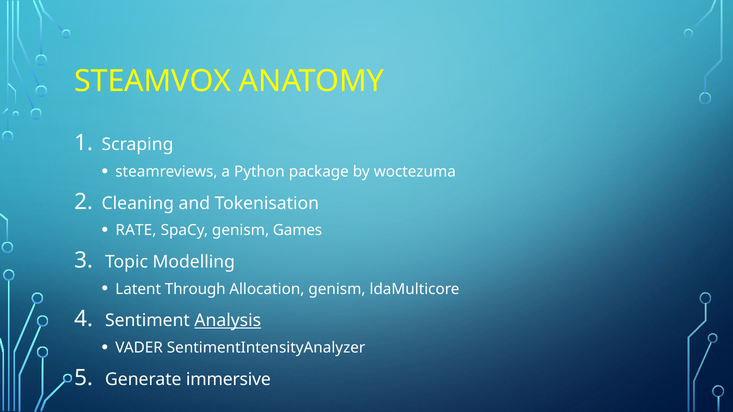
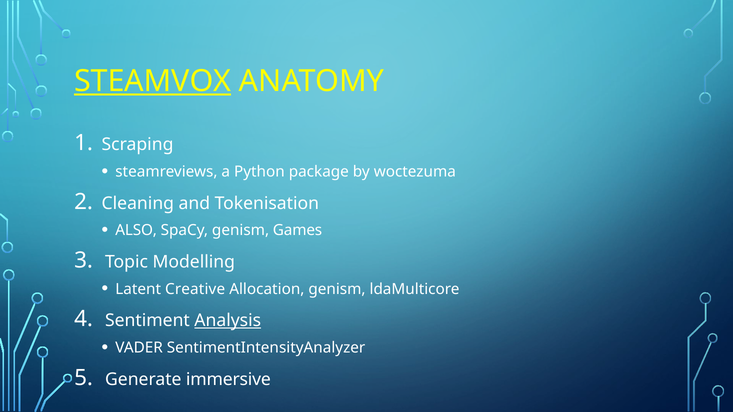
STEAMVOX underline: none -> present (153, 81)
RATE: RATE -> ALSO (136, 230)
Through: Through -> Creative (195, 289)
